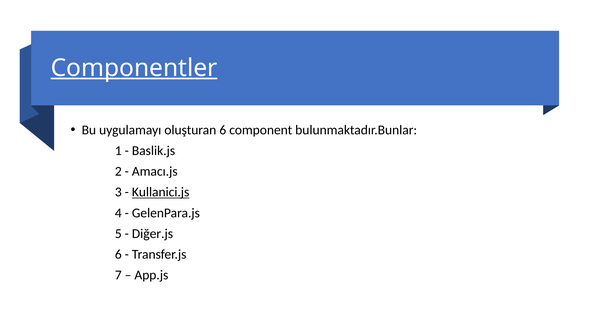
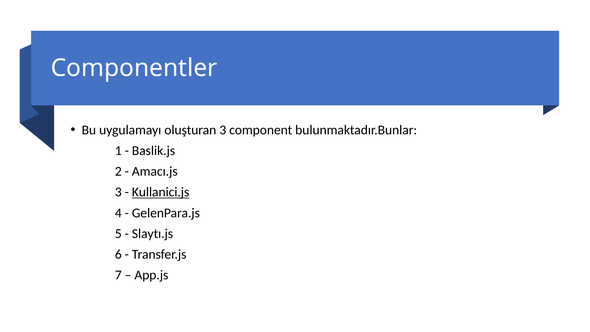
Componentler underline: present -> none (134, 68)
oluşturan 6: 6 -> 3 (223, 130)
Diğer.js: Diğer.js -> Slaytı.js (152, 234)
